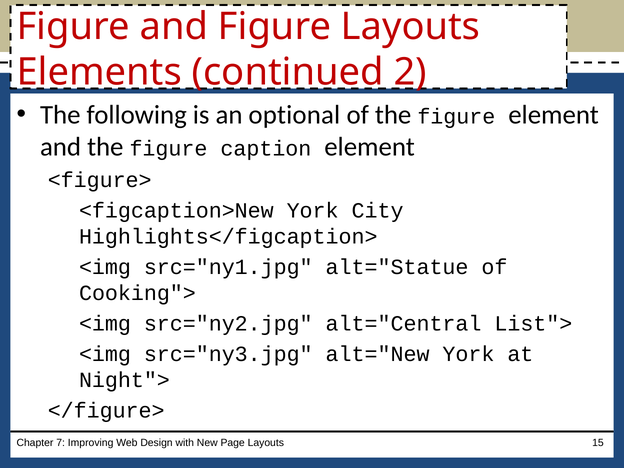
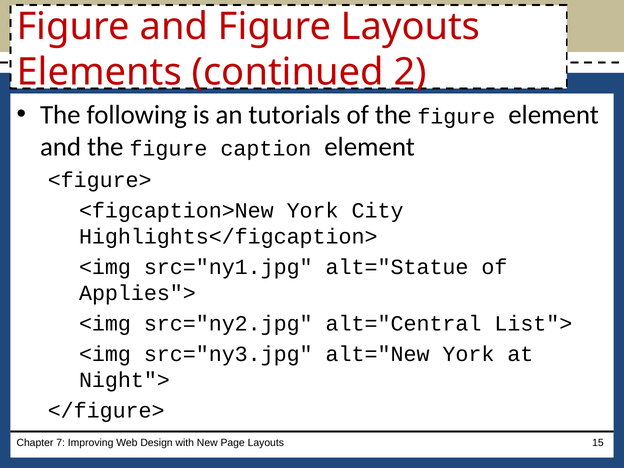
optional: optional -> tutorials (294, 115)
Cooking">: Cooking"> -> Applies"> (137, 293)
